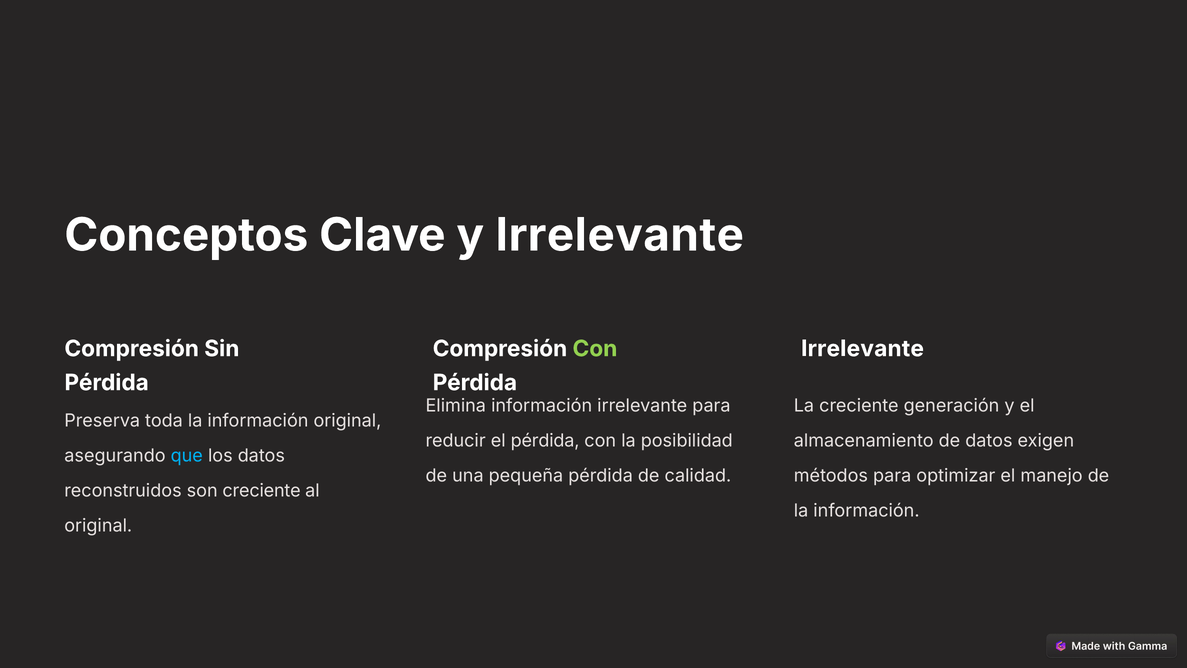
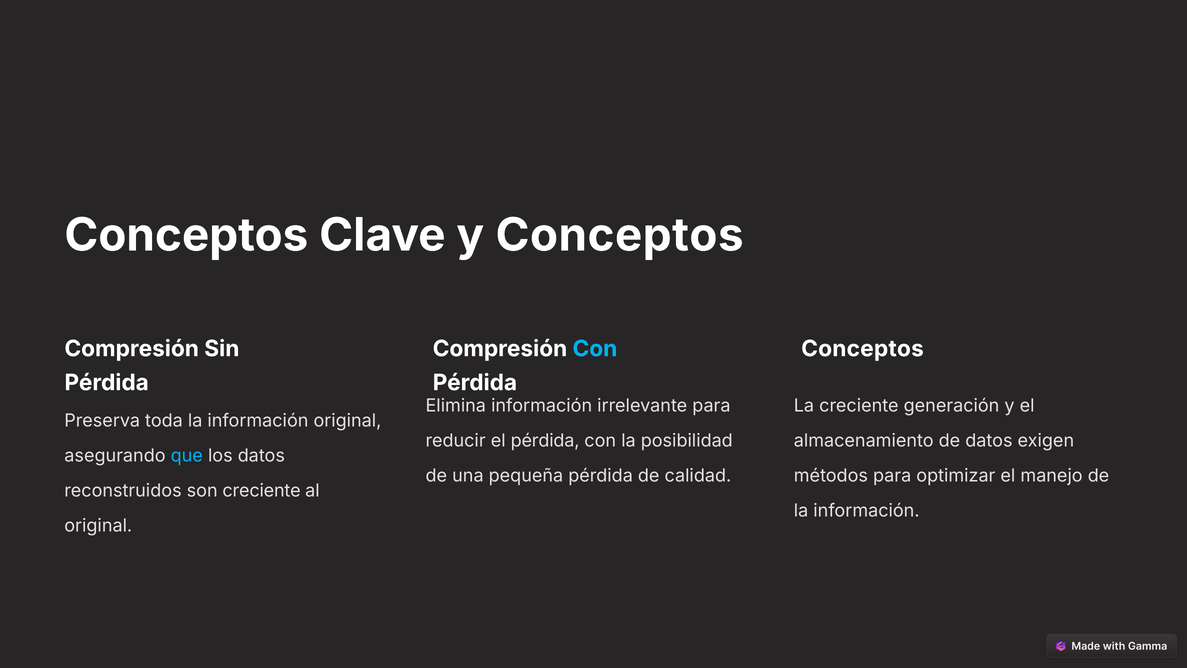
y Irrelevante: Irrelevante -> Conceptos (620, 235)
Con colour: light green -> light blue (595, 349)
Irrelevante: Irrelevante -> Conceptos (862, 349)
